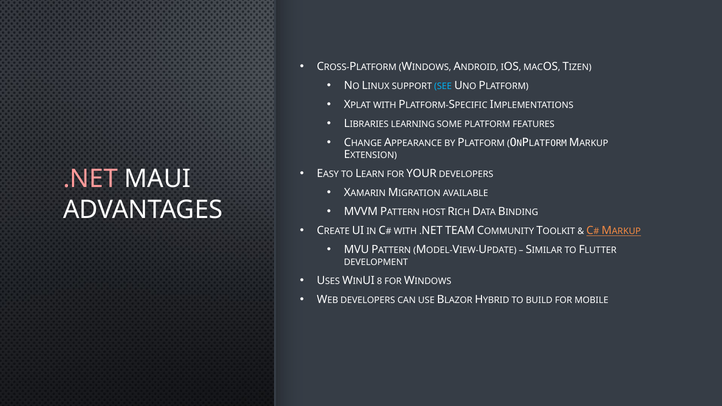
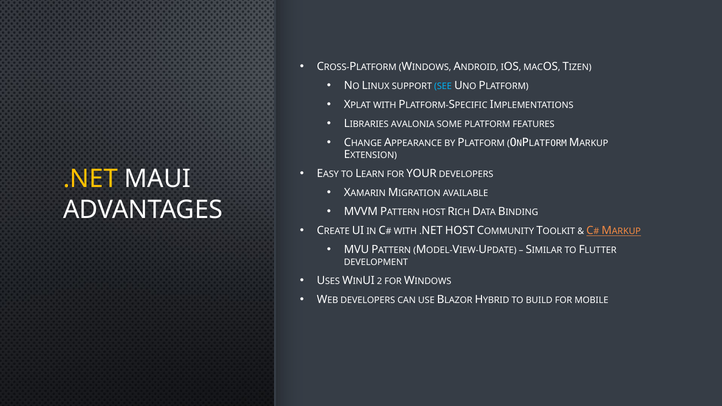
LEARNING: LEARNING -> AVALONIA (413, 124)
.NET colour: pink -> yellow (90, 179)
.NET TEAM: TEAM -> HOST (460, 230)
8: 8 -> 2 (380, 281)
